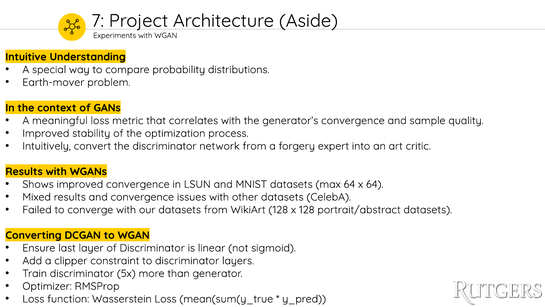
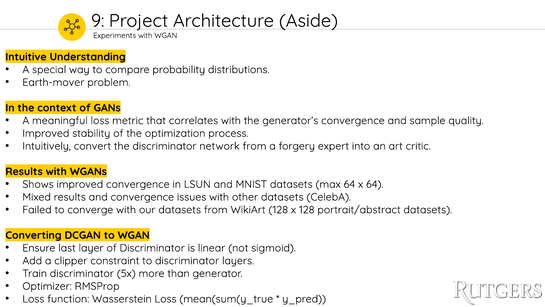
7: 7 -> 9 (98, 21)
